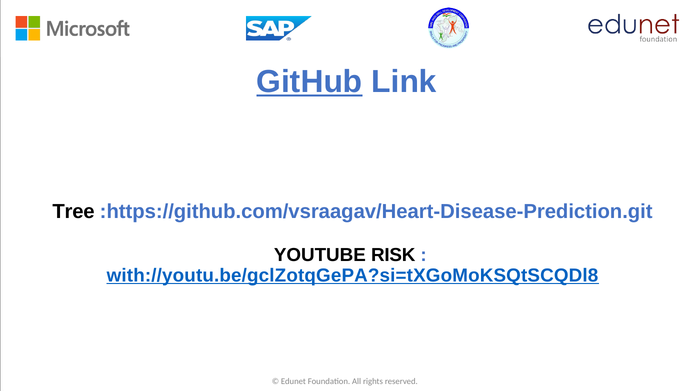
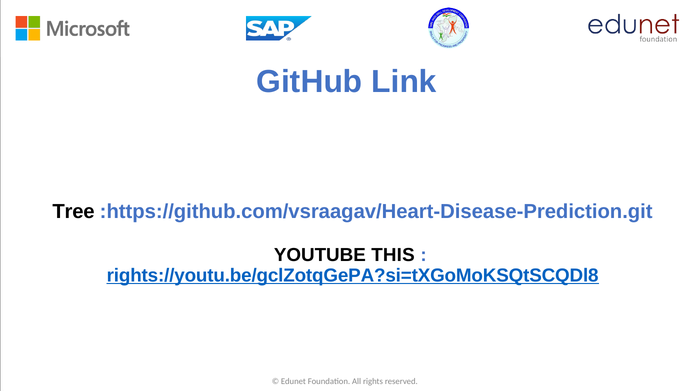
GitHub underline: present -> none (309, 82)
RISK: RISK -> THIS (393, 255)
with://youtu.be/gclZotqGePA?si=tXGoMoKSQtSCQDl8: with://youtu.be/gclZotqGePA?si=tXGoMoKSQtSCQDl8 -> rights://youtu.be/gclZotqGePA?si=tXGoMoKSQtSCQDl8 (353, 275)
